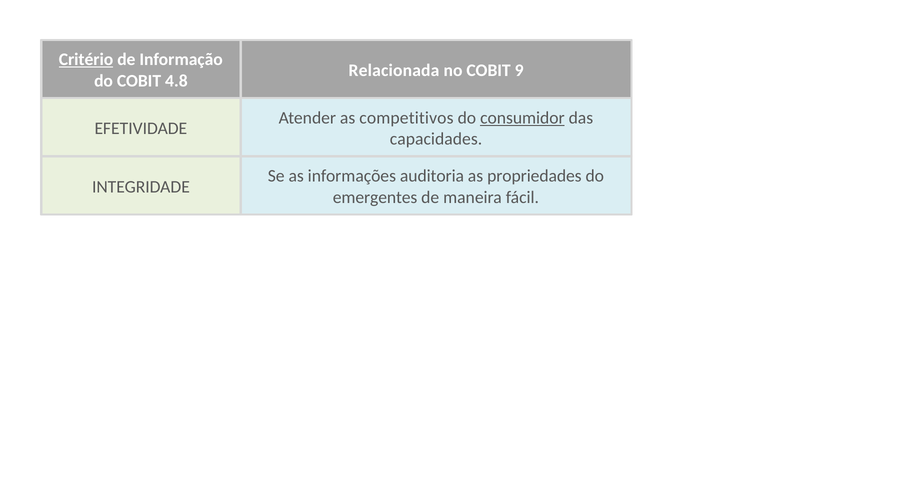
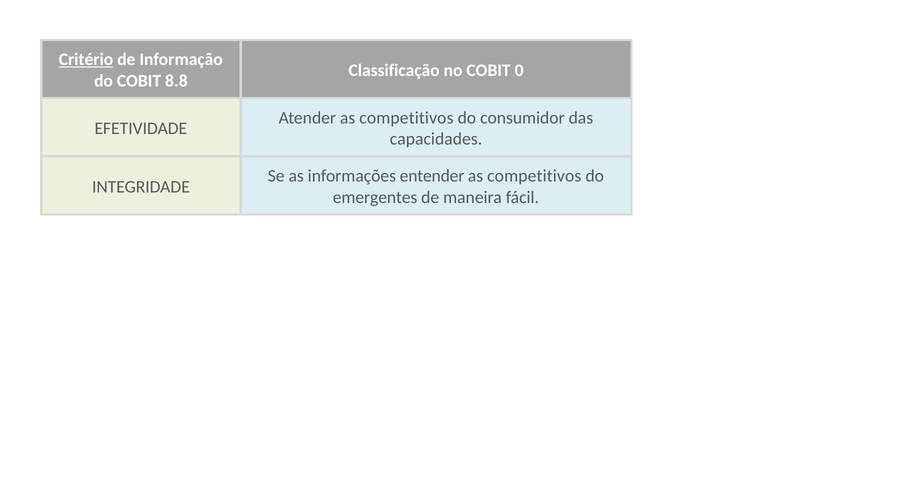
Relacionada: Relacionada -> Classificação (394, 70)
9: 9 -> 0 (519, 70)
4.8: 4.8 -> 8.8 (176, 81)
consumidor underline: present -> none (522, 118)
auditoria: auditoria -> entender (432, 176)
propriedades: propriedades -> competitivos (534, 176)
